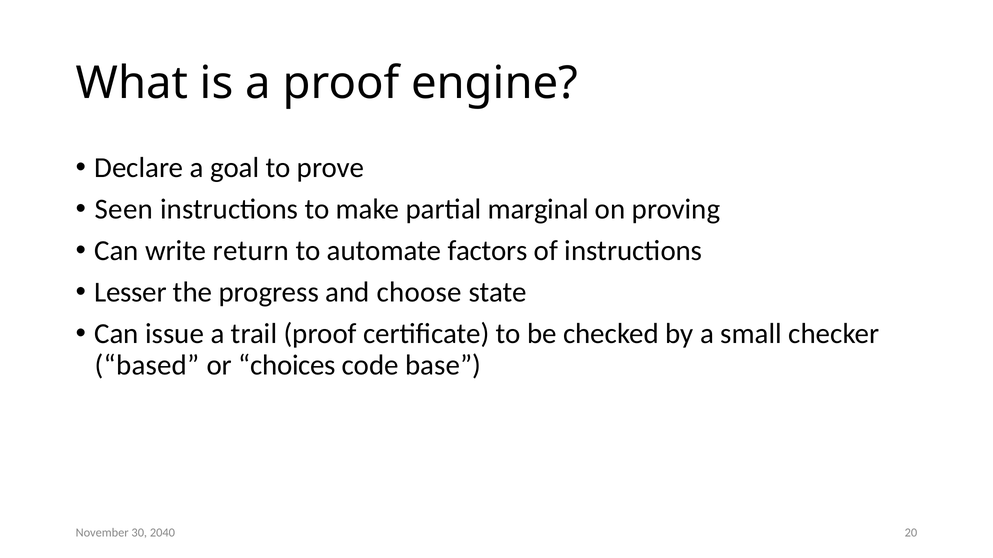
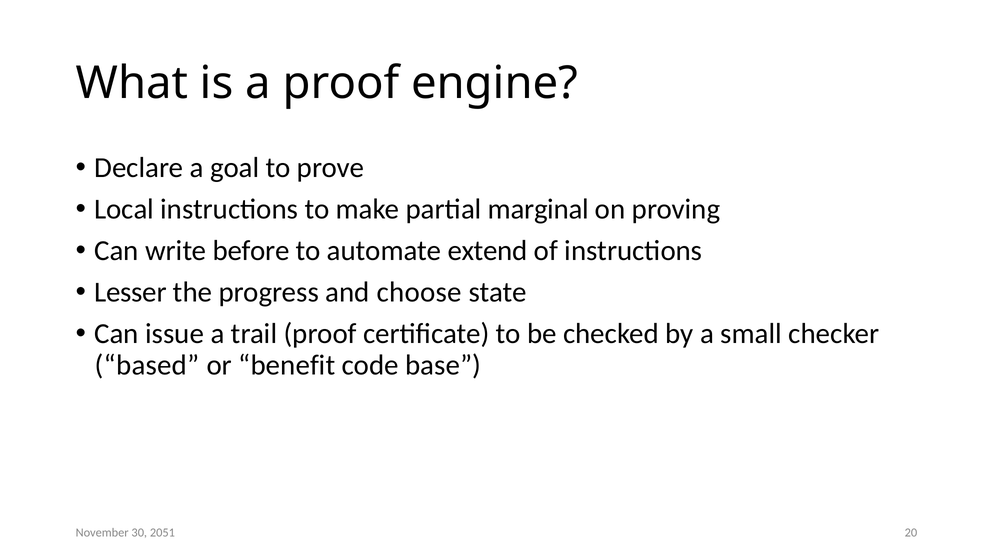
Seen: Seen -> Local (124, 209)
return: return -> before (251, 251)
factors: factors -> extend (488, 251)
choices: choices -> benefit (287, 365)
2040: 2040 -> 2051 (162, 533)
